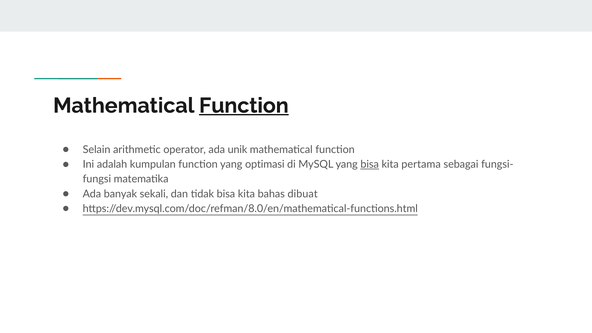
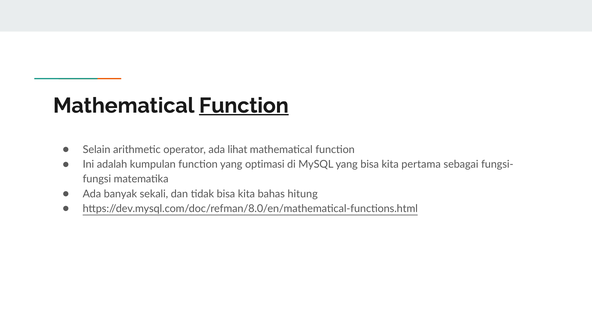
unik: unik -> lihat (237, 150)
bisa underline: present -> none (370, 164)
dibuat: dibuat -> hitung (303, 194)
